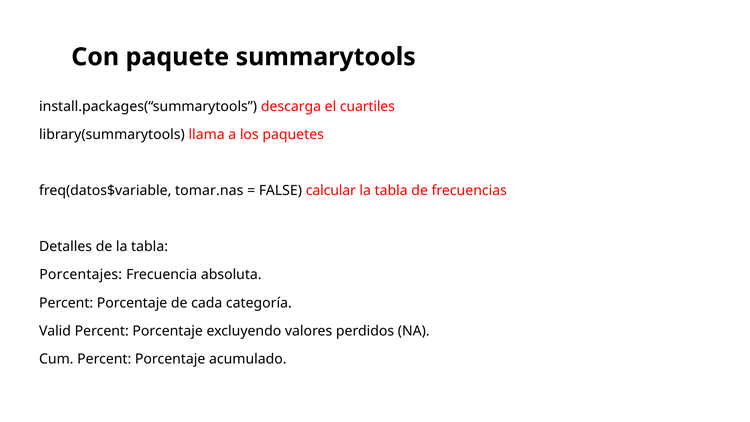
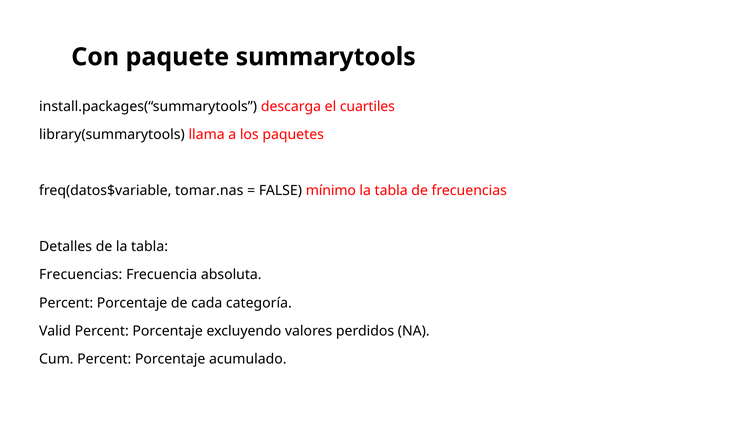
calcular: calcular -> mínimo (331, 191)
Porcentajes: Porcentajes -> Frecuencias (81, 275)
